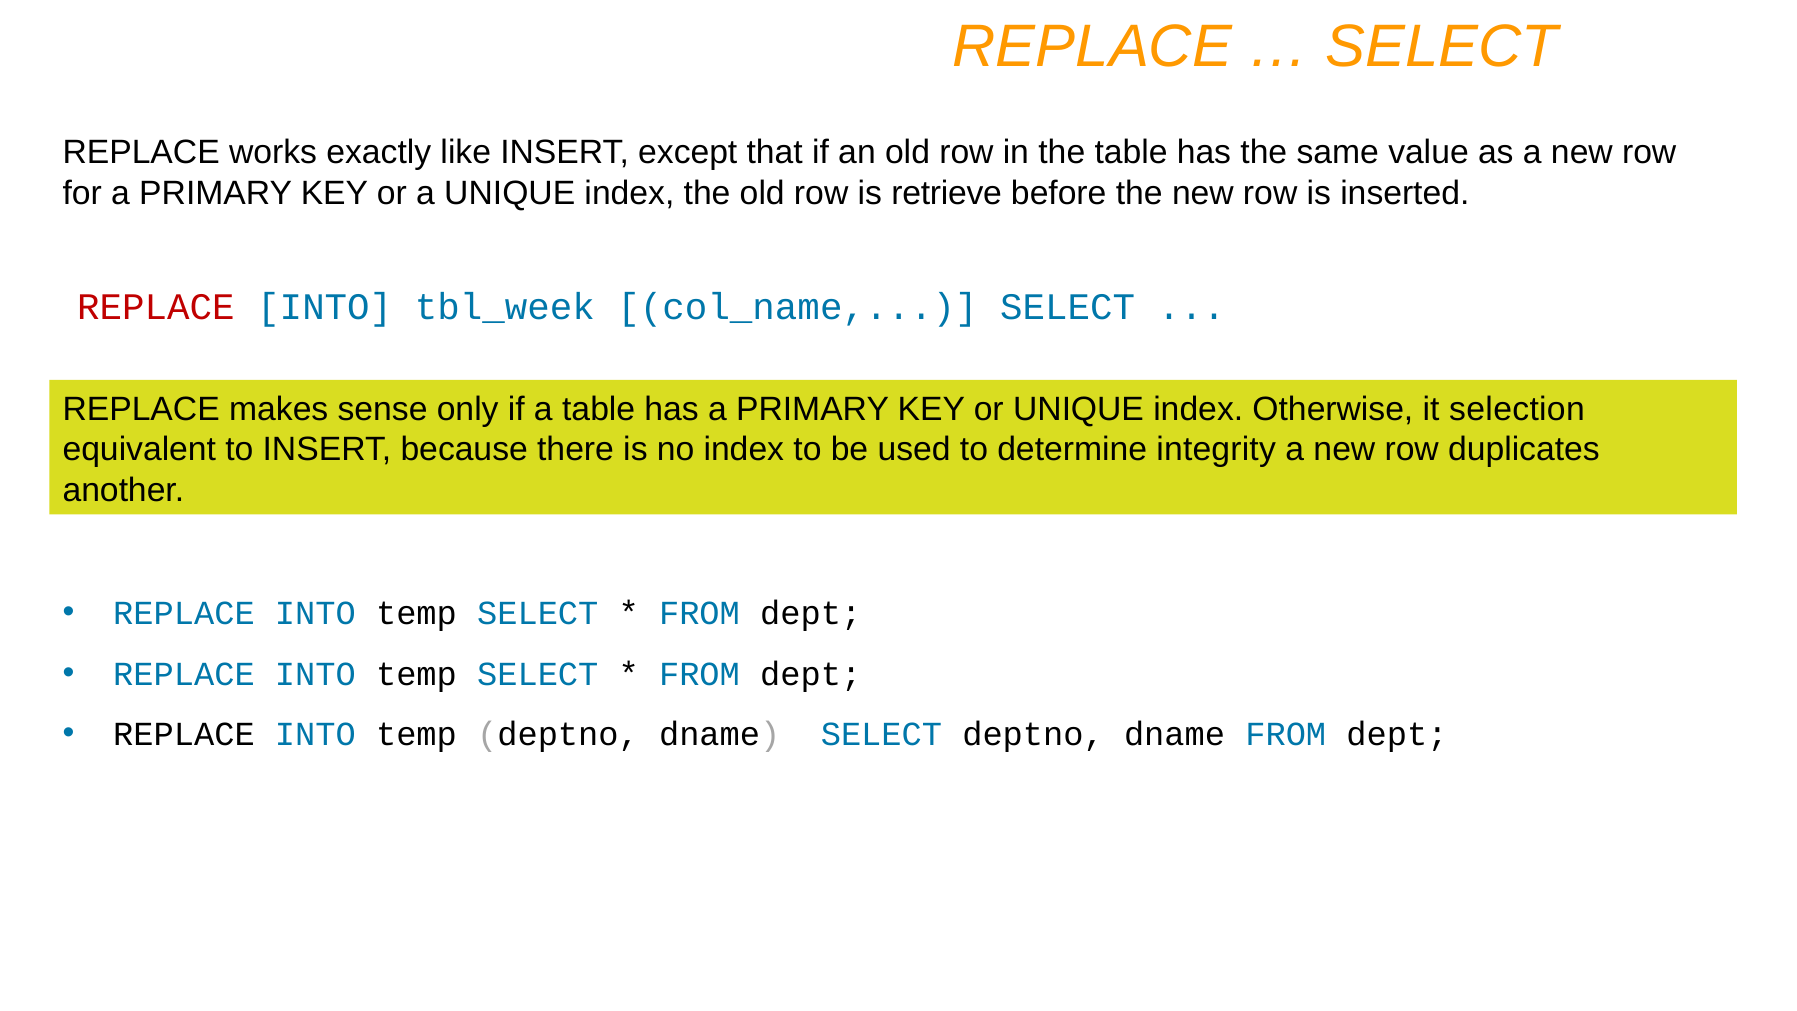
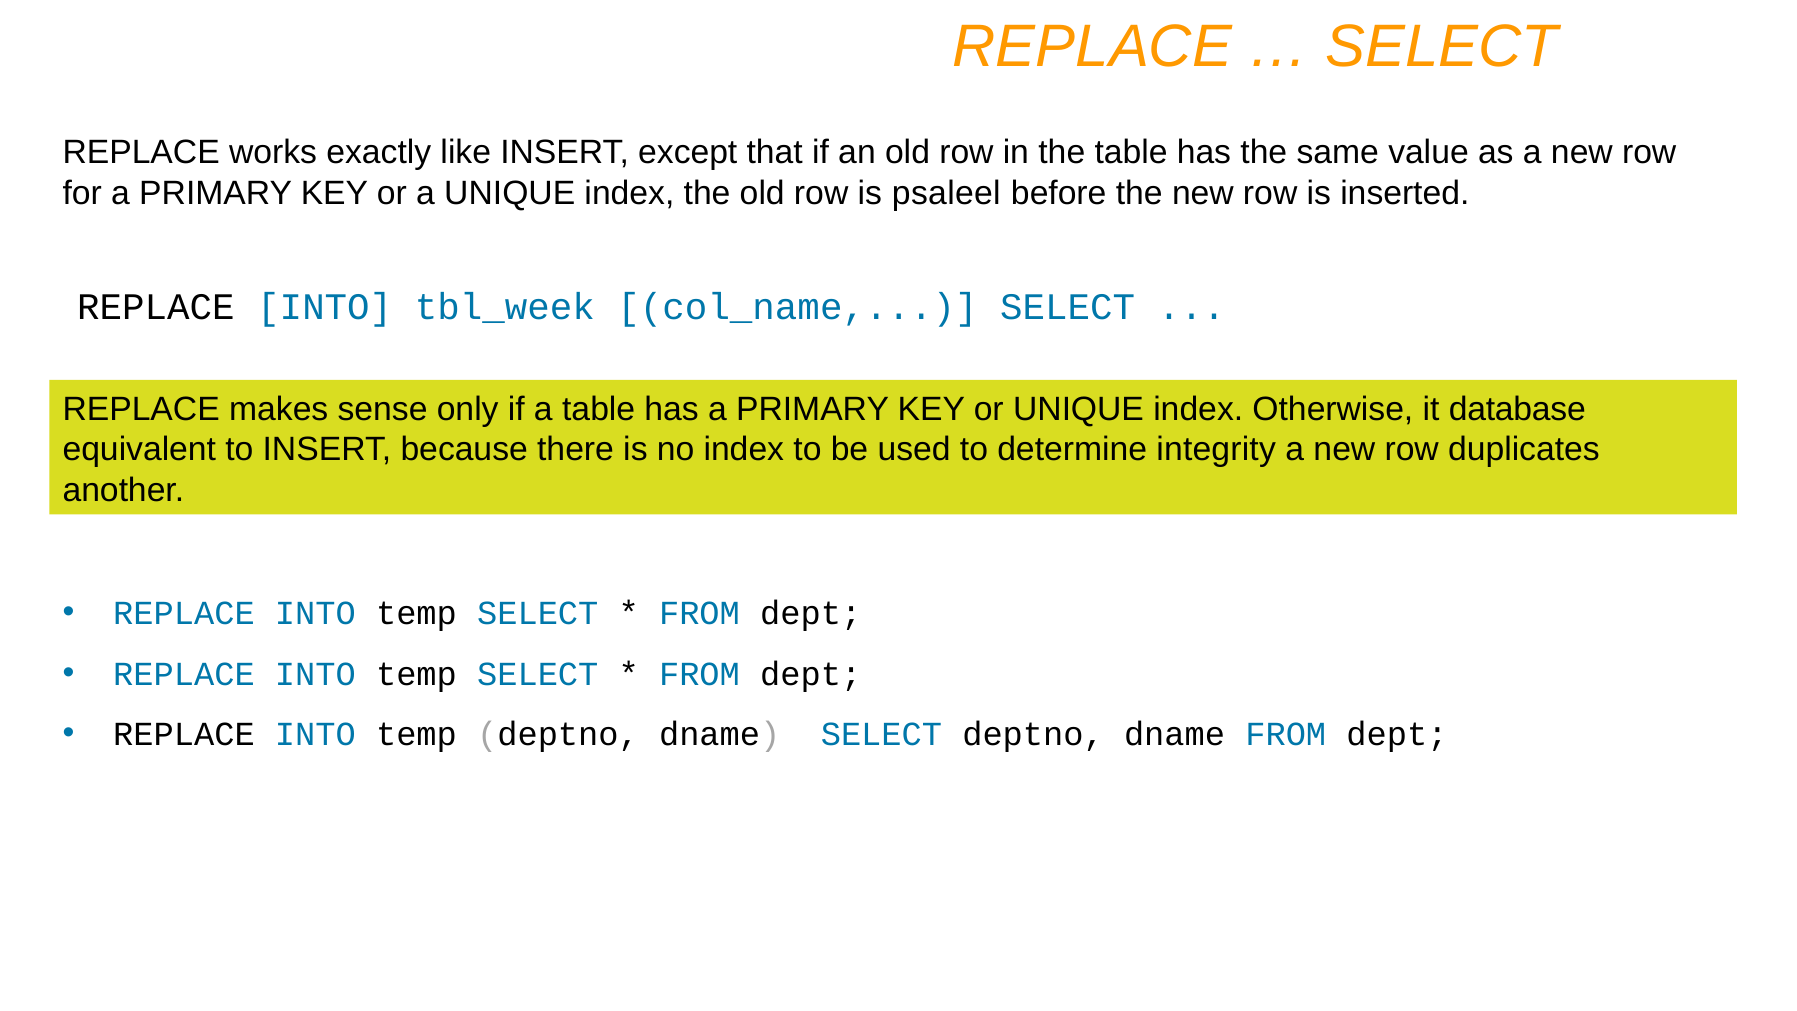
retrieve: retrieve -> psaleel (946, 193)
REPLACE colour: red -> black (156, 307)
selection: selection -> database (1517, 409)
